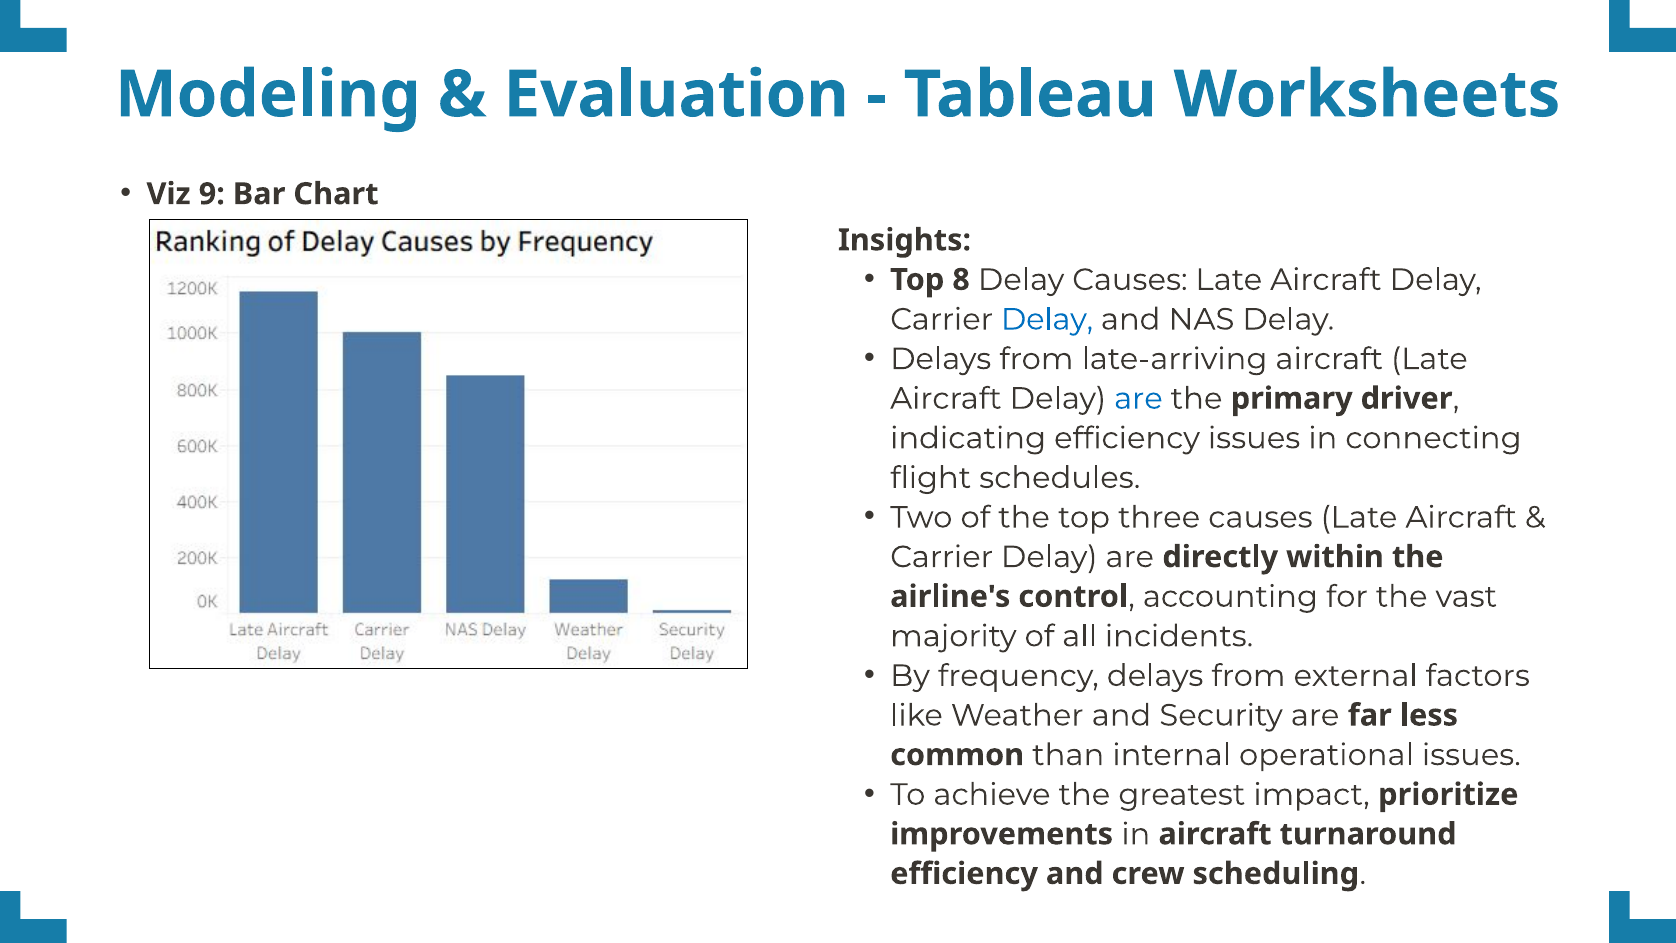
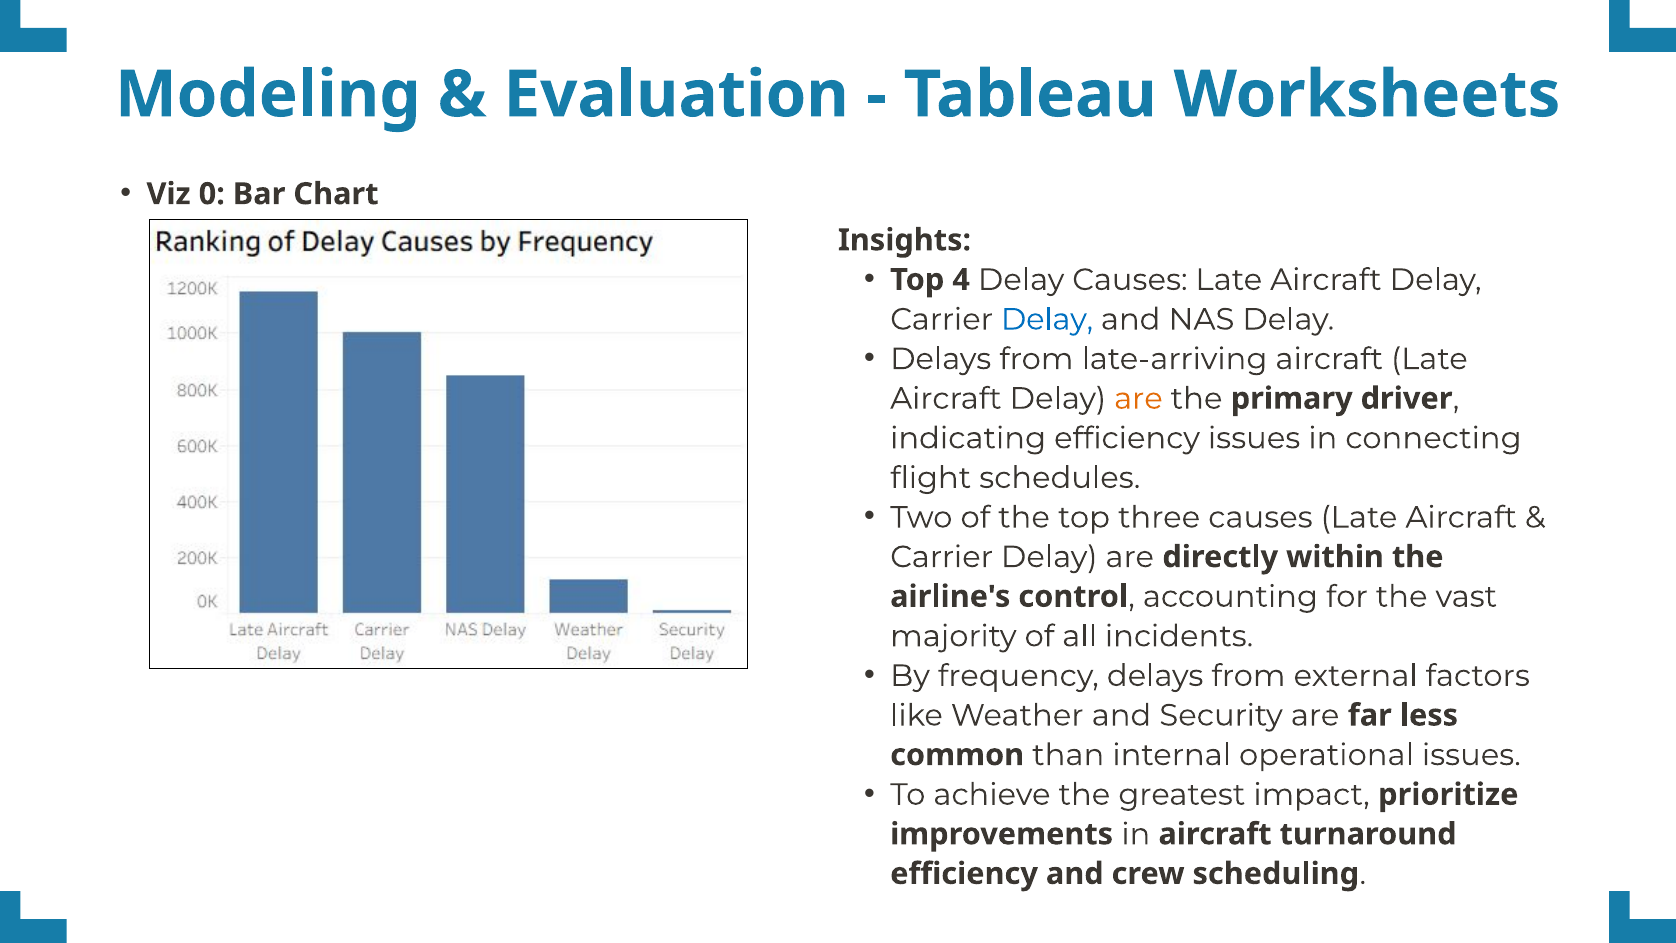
9: 9 -> 0 (212, 194)
8: 8 -> 4 (961, 280)
are colour: blue -> orange (1138, 399)
